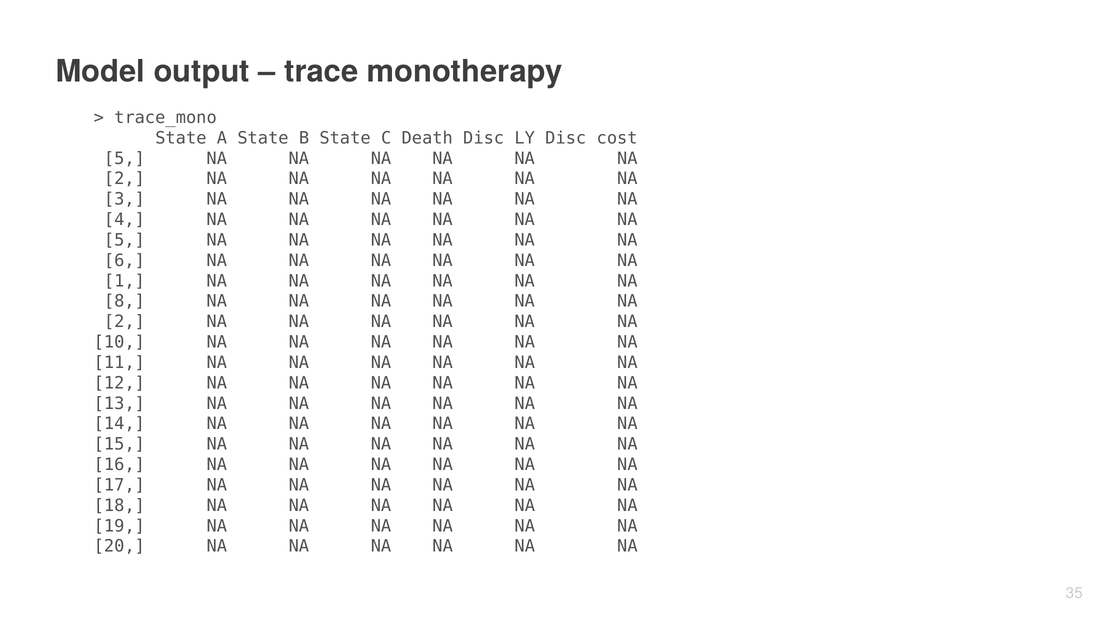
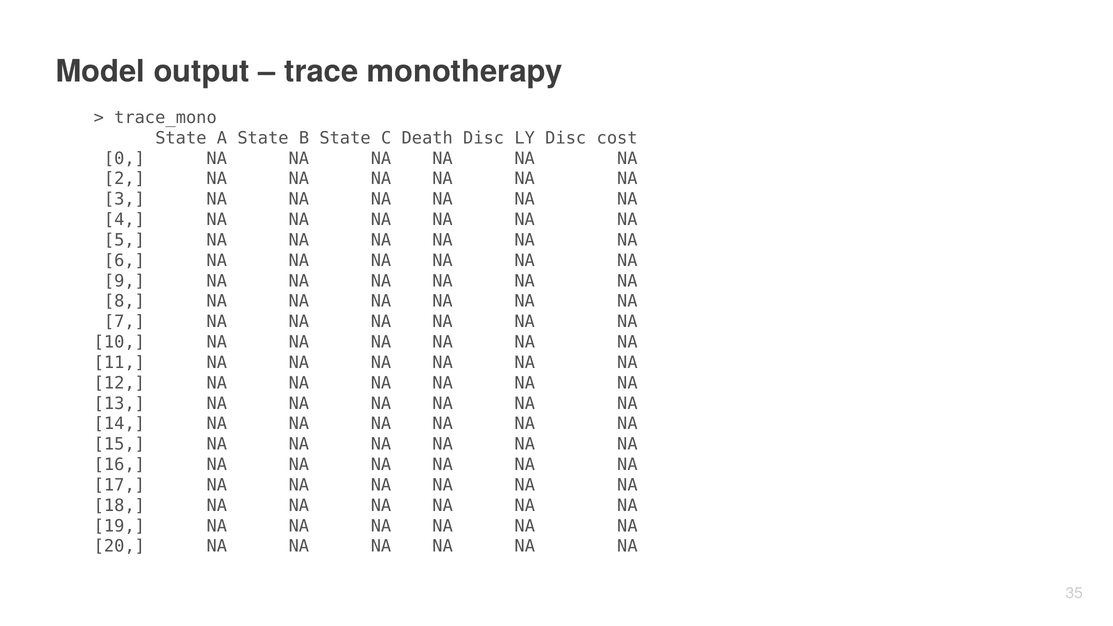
5: 5 -> 0 (124, 158)
1: 1 -> 9 (124, 281)
2: 2 -> 7 (124, 322)
